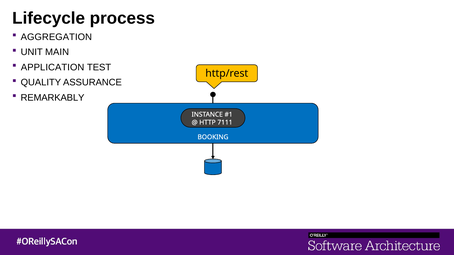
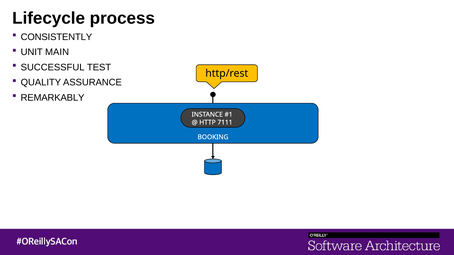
AGGREGATION: AGGREGATION -> CONSISTENTLY (56, 37)
APPLICATION: APPLICATION -> SUCCESSFUL (53, 67)
